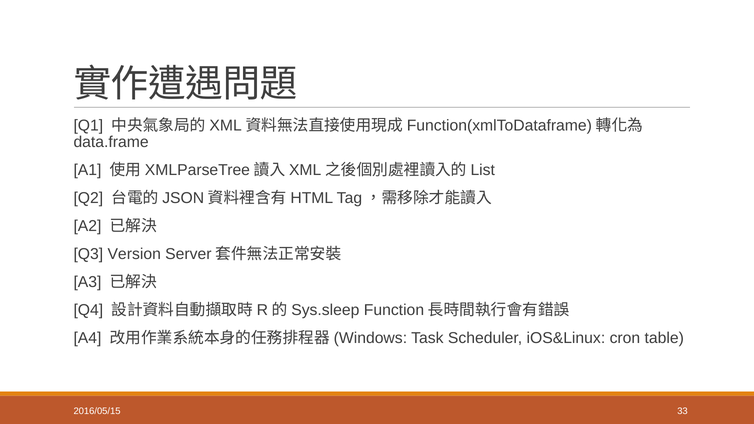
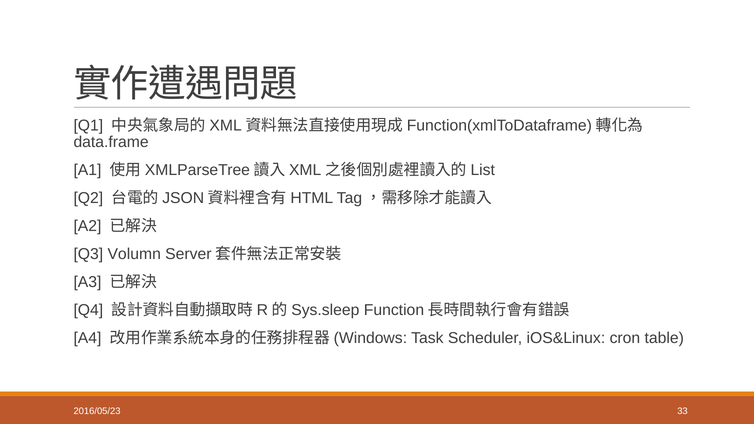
Version: Version -> Volumn (134, 254)
2016/05/15: 2016/05/15 -> 2016/05/23 (97, 411)
